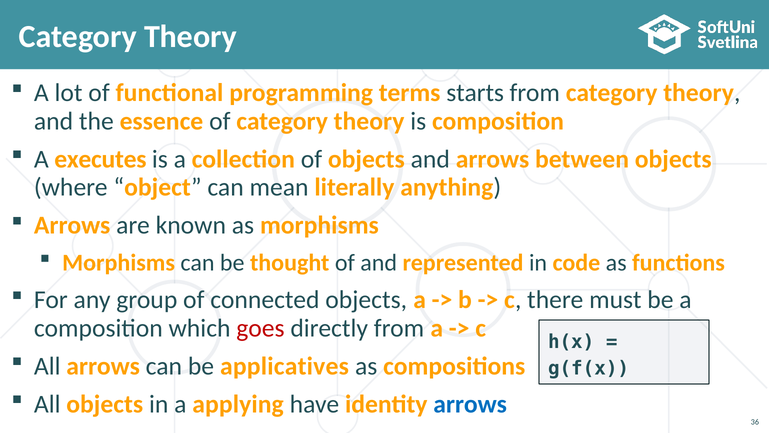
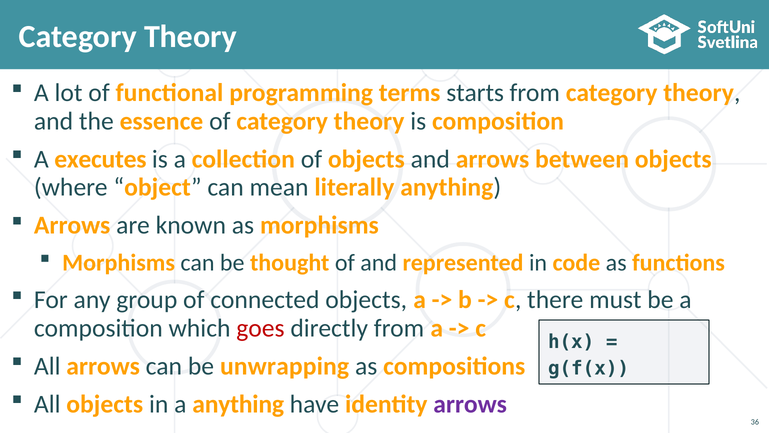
applicatives: applicatives -> unwrapping (285, 366)
a applying: applying -> anything (238, 404)
arrows colour: blue -> purple (470, 404)
